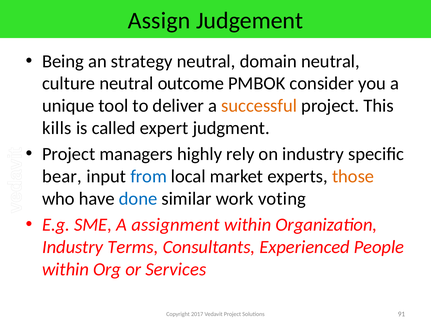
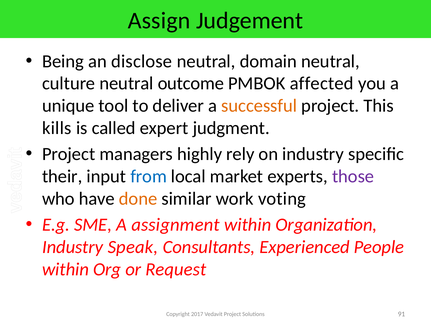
strategy: strategy -> disclose (142, 61)
consider: consider -> affected (322, 84)
bear: bear -> their (62, 177)
those colour: orange -> purple (353, 177)
done colour: blue -> orange (138, 199)
Terms: Terms -> Speak (133, 247)
Services: Services -> Request (176, 269)
